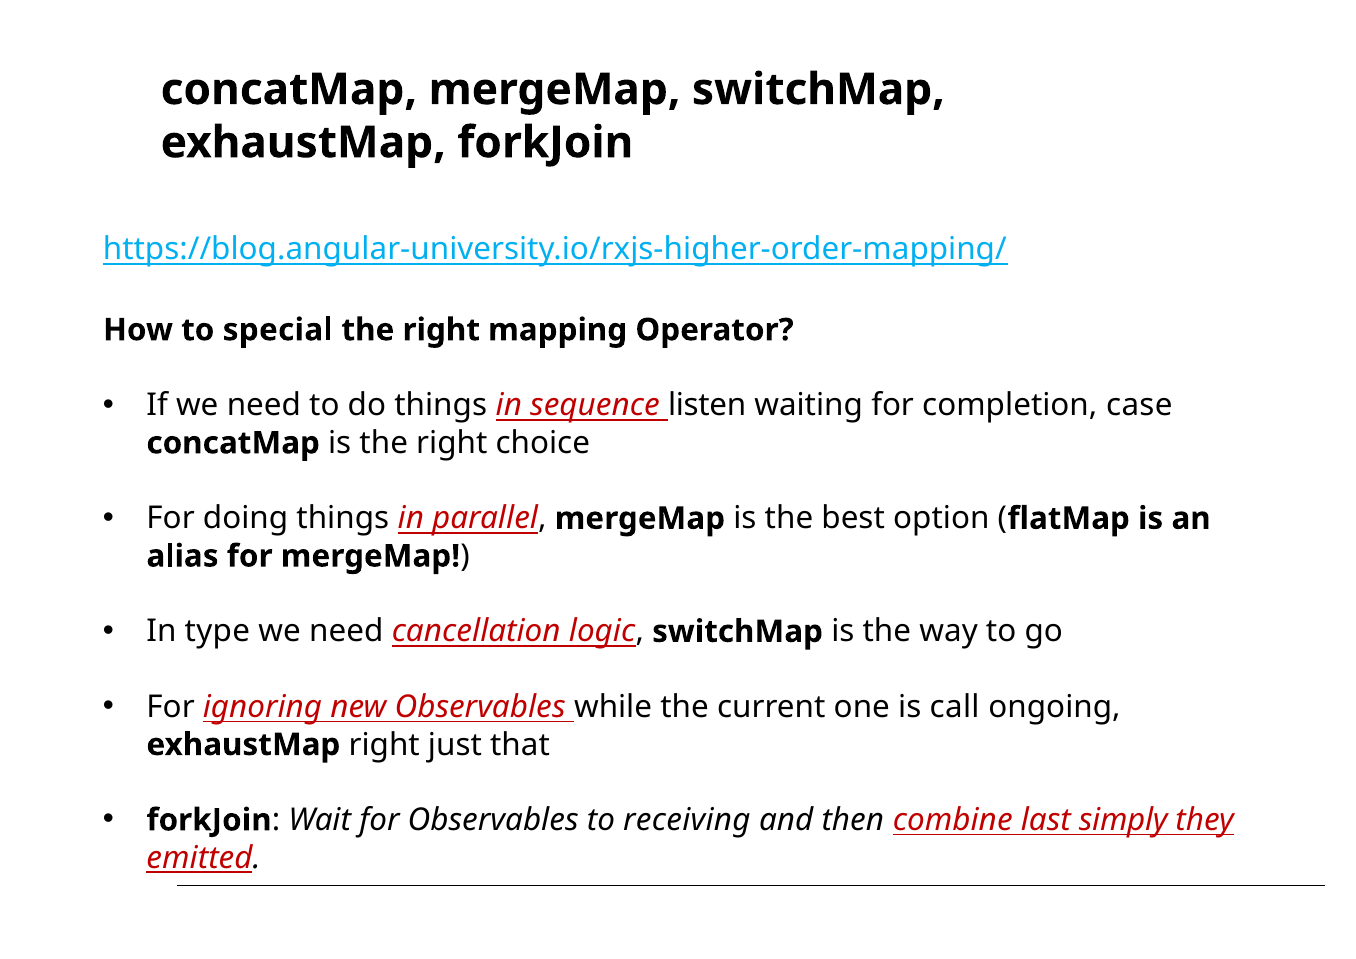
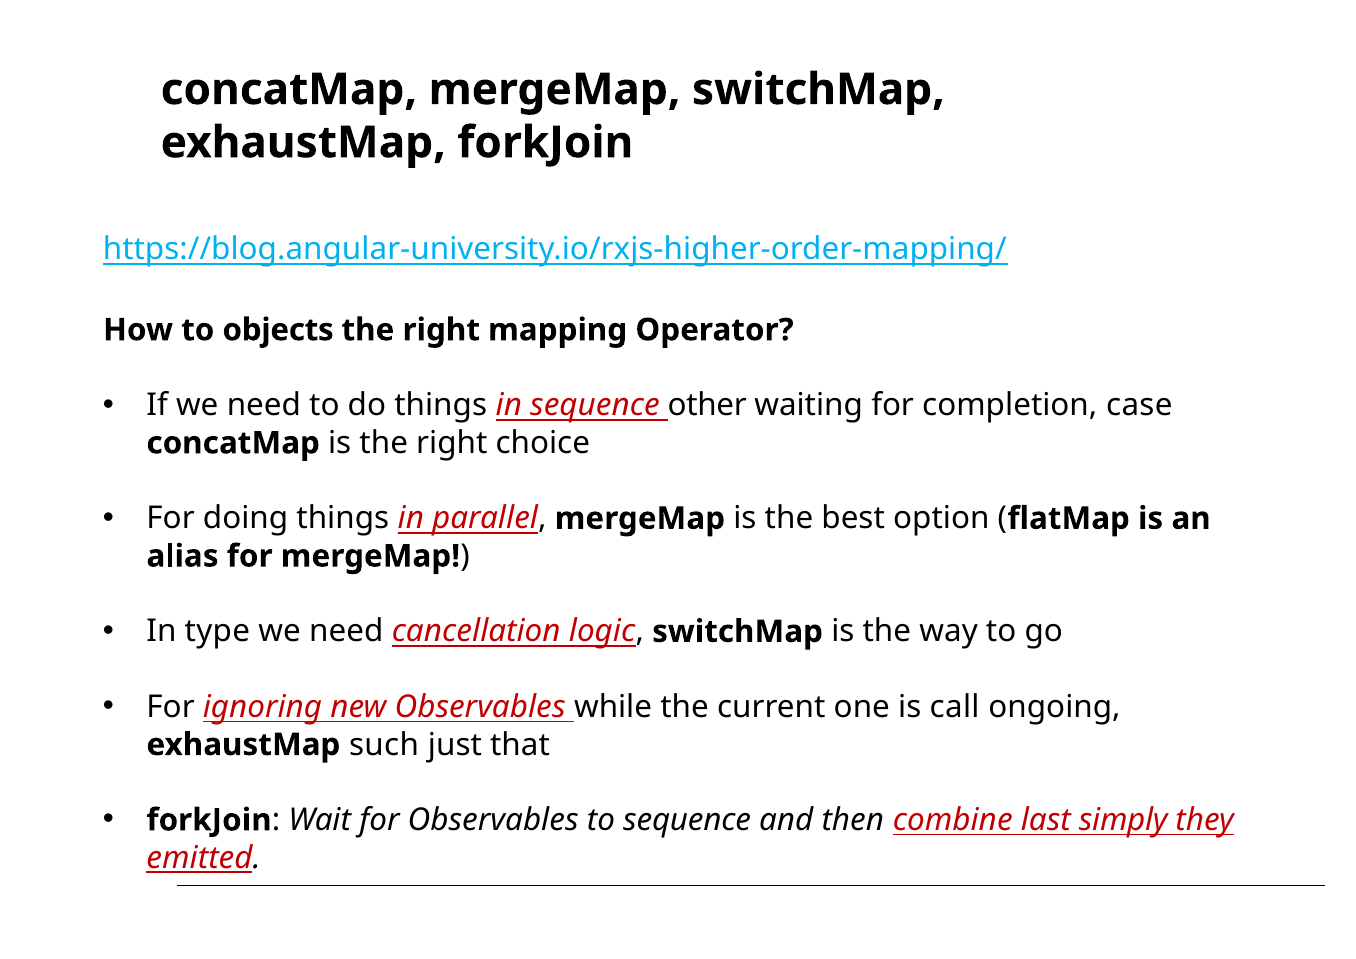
special: special -> objects (278, 330)
listen: listen -> other (707, 405)
exhaustMap right: right -> such (384, 745)
to receiving: receiving -> sequence (687, 820)
